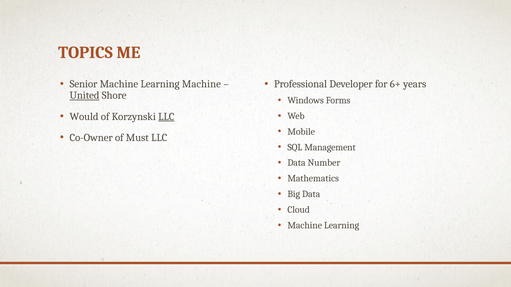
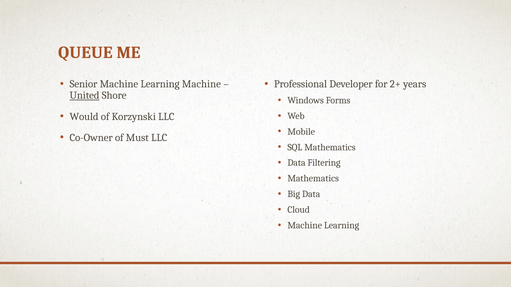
TOPICS: TOPICS -> QUEUE (85, 53)
6+: 6+ -> 2+ (395, 84)
LLC underline: present -> none (166, 117)
SQL Management: Management -> Mathematics (330, 147)
Number: Number -> Filtering (324, 163)
